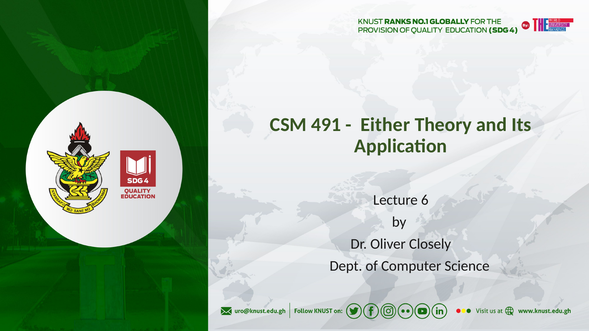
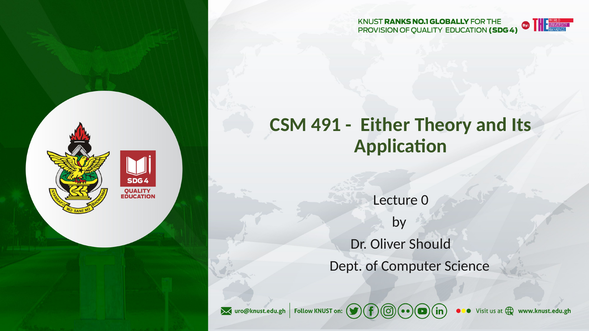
6: 6 -> 0 (425, 200)
Closely: Closely -> Should (430, 244)
